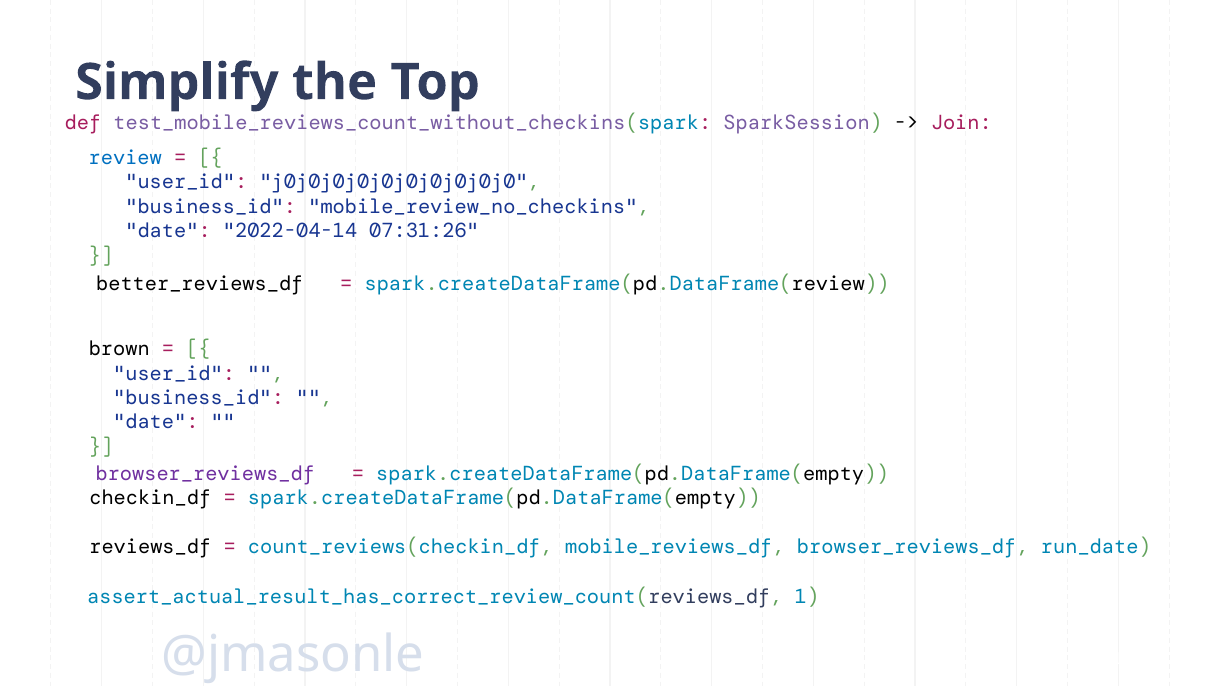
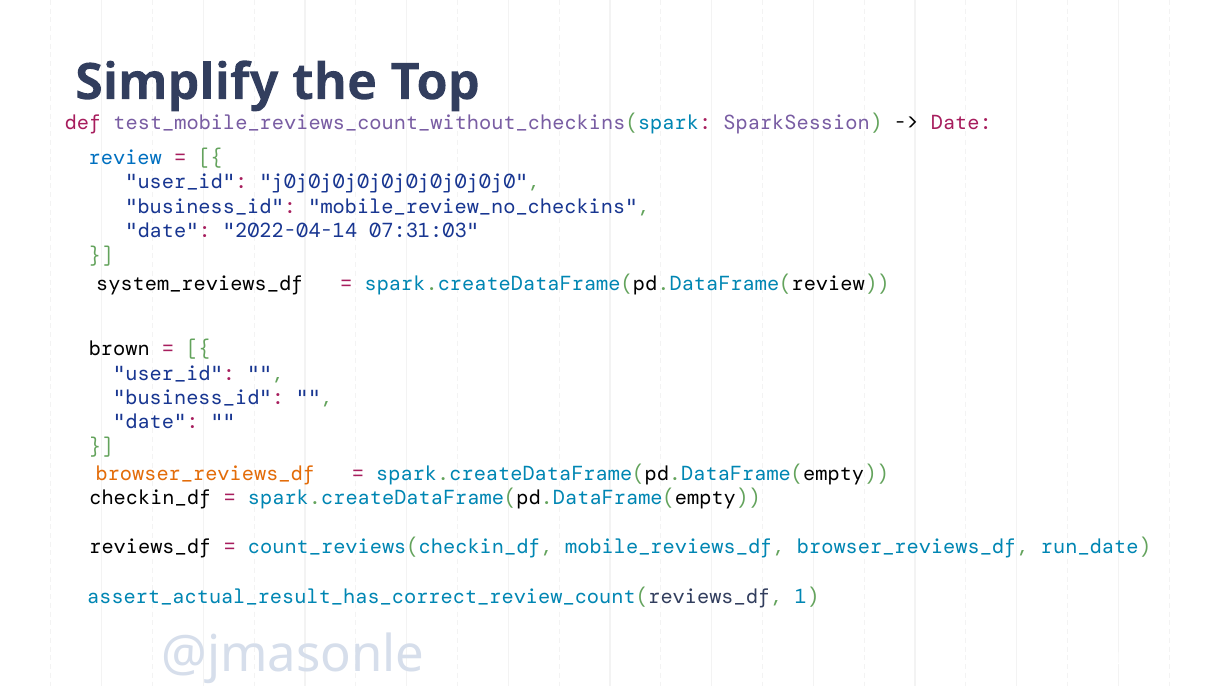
Join: Join -> Date (961, 123)
07:31:26: 07:31:26 -> 07:31:03 (424, 231)
better_reviews_df: better_reviews_df -> system_reviews_df (200, 284)
browser_reviews_df colour: purple -> orange (205, 474)
